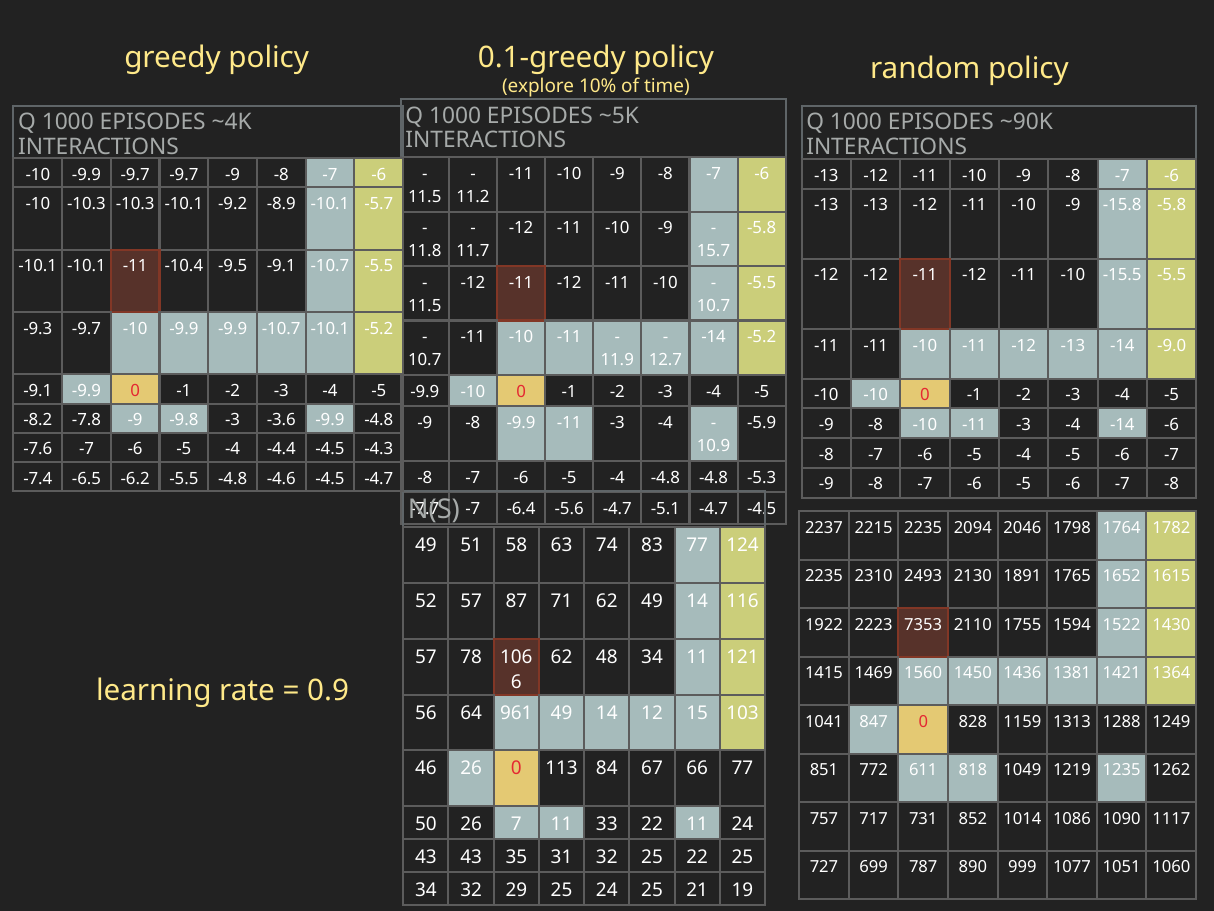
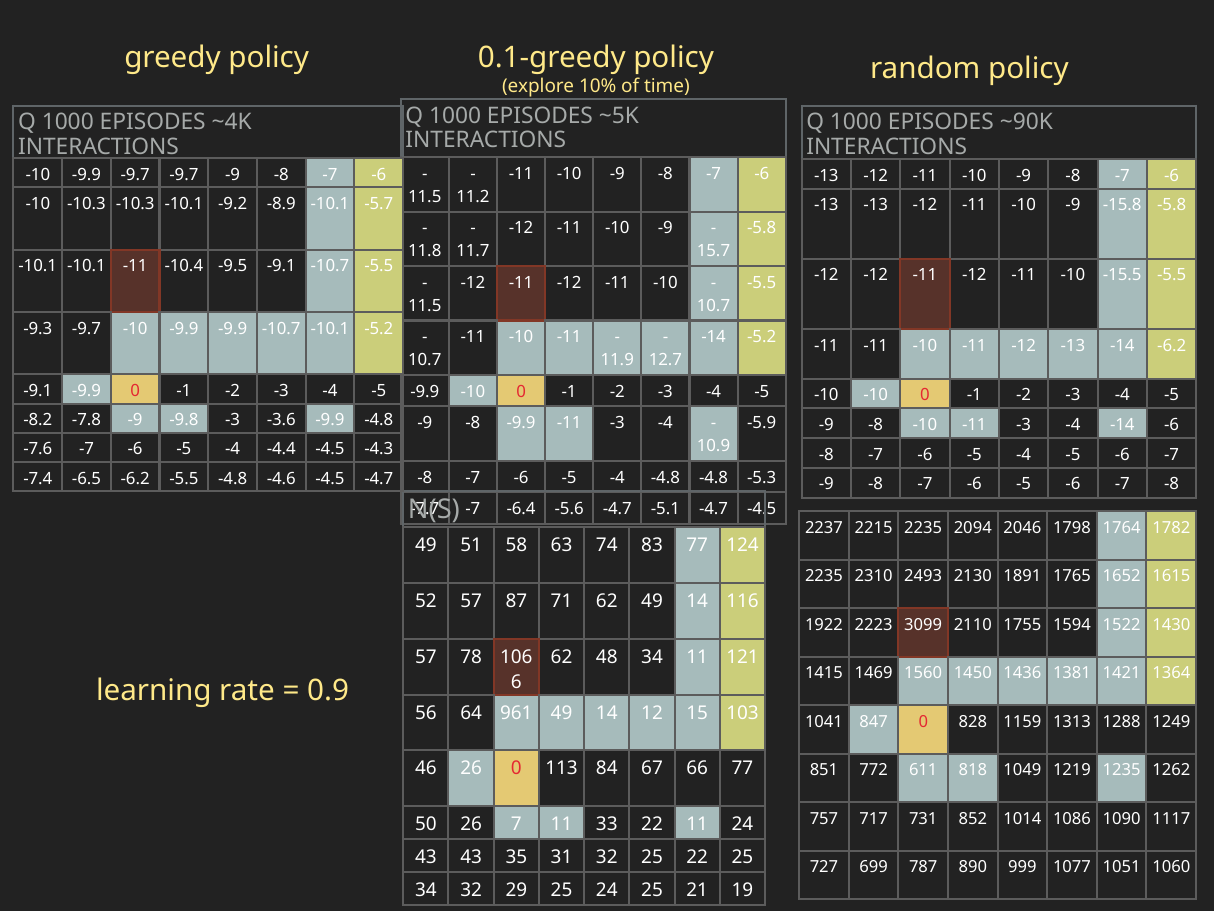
-14 -9.0: -9.0 -> -6.2 (1172, 345)
7353: 7353 -> 3099 (923, 624)
